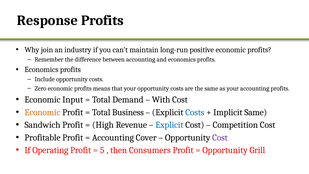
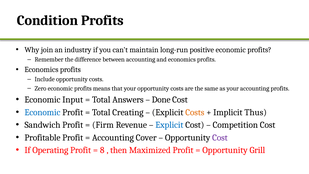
Response: Response -> Condition (47, 20)
Demand: Demand -> Answers (128, 100)
With: With -> Done (161, 100)
Economic colour: orange -> blue (42, 112)
Business: Business -> Creating (128, 112)
Costs colour: blue -> orange (195, 112)
Implicit Same: Same -> Thus (256, 112)
High: High -> Firm (103, 125)
5: 5 -> 8 (102, 150)
Consumers: Consumers -> Maximized (150, 150)
